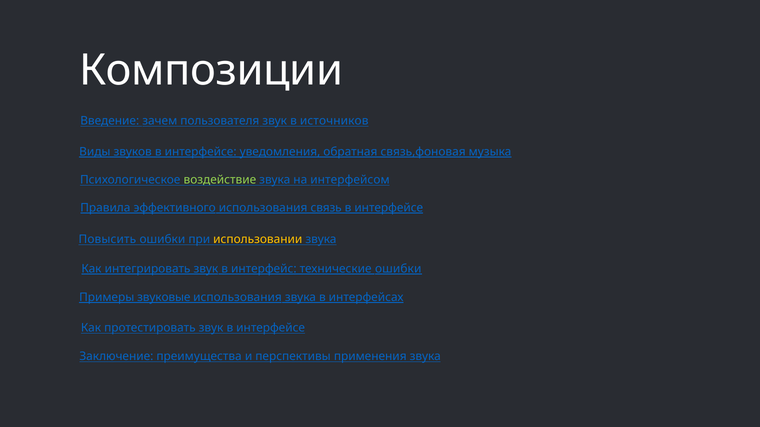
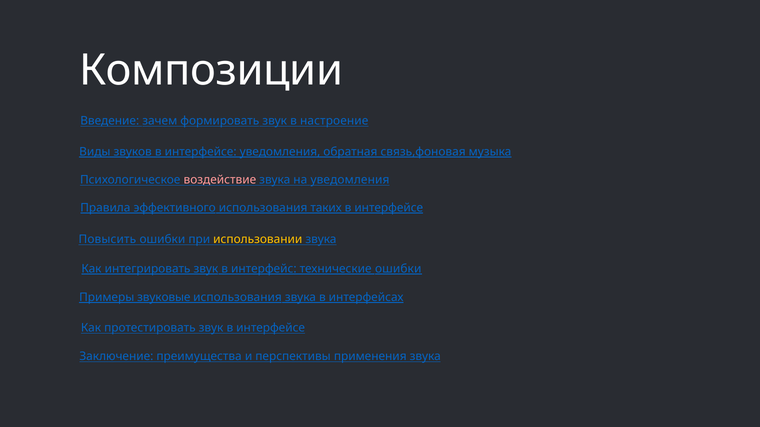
пользователя: пользователя -> формировать (220, 121)
источников: источников -> настроение (334, 121)
воздействие colour: light green -> pink (220, 180)
на интерфейсом: интерфейсом -> уведомления (350, 180)
связь: связь -> таких (326, 208)
